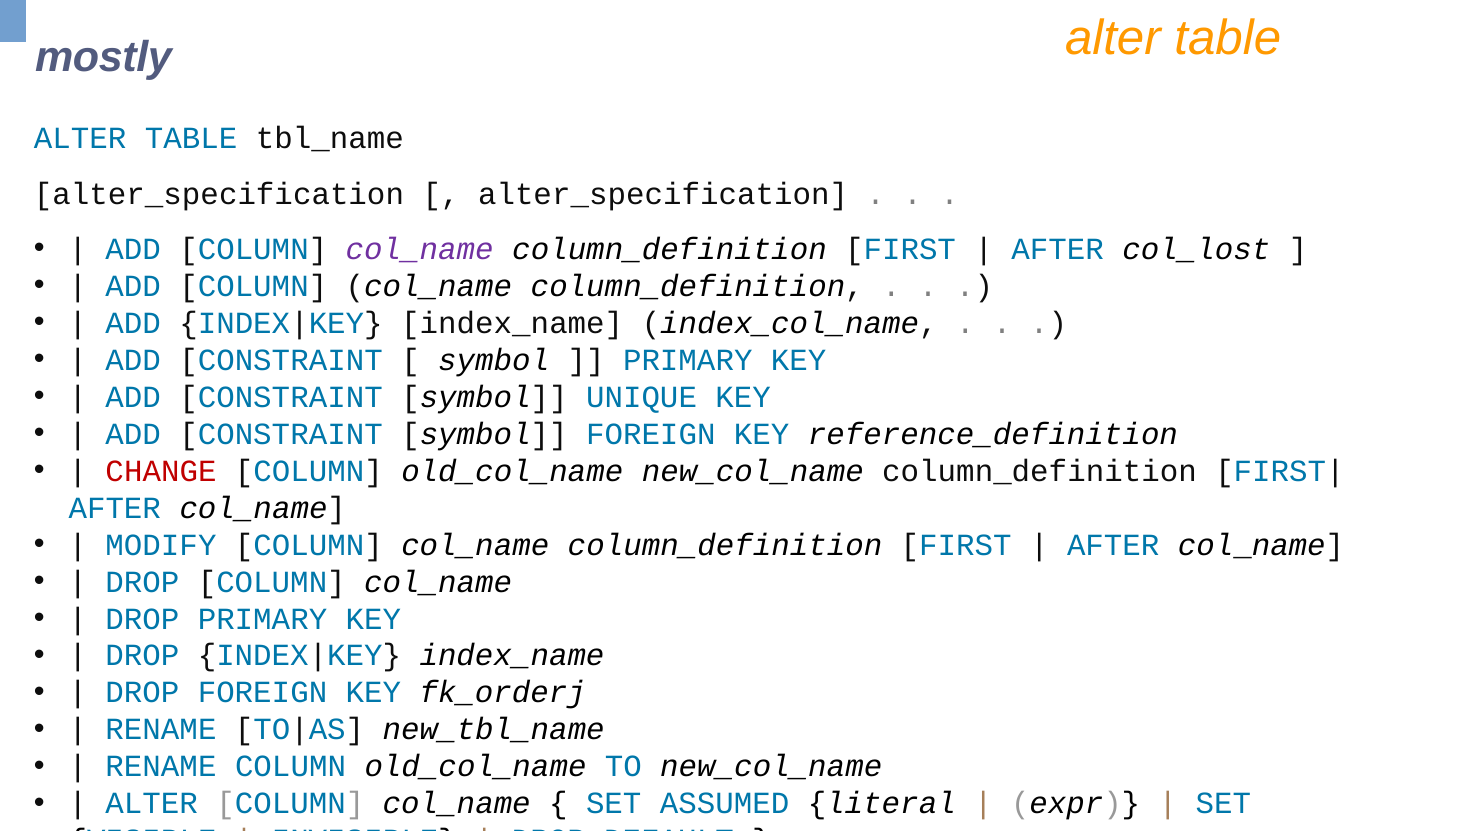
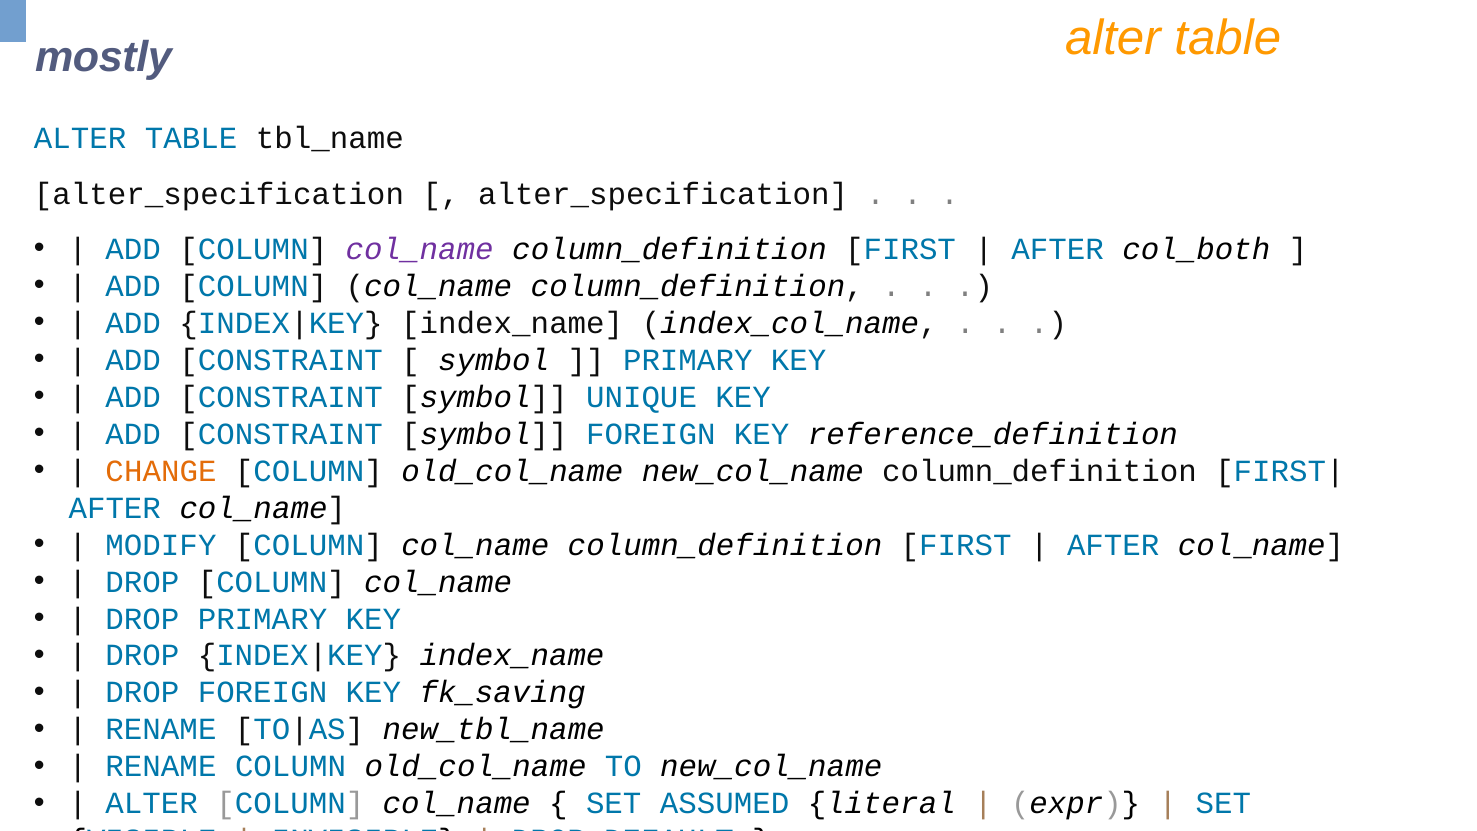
col_lost: col_lost -> col_both (1196, 249)
CHANGE colour: red -> orange (161, 471)
fk_orderj: fk_orderj -> fk_saving (503, 693)
